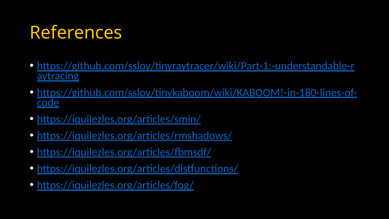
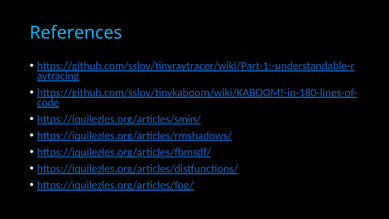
References colour: yellow -> light blue (76, 33)
